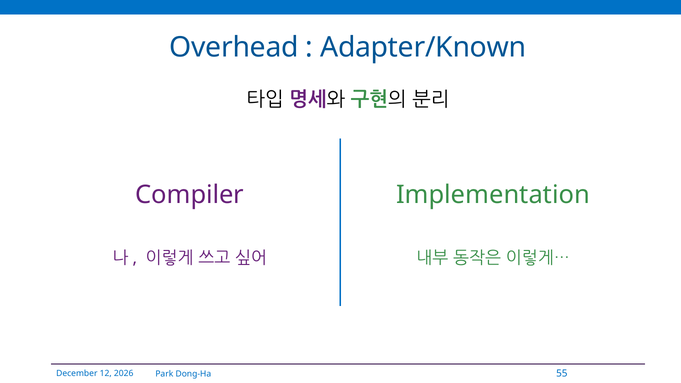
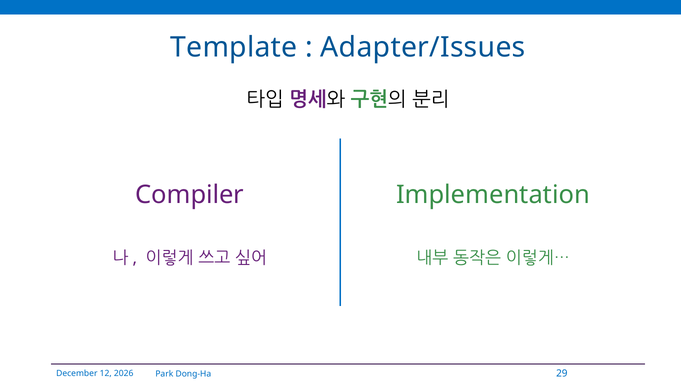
Overhead: Overhead -> Template (234, 47)
Adapter/Known: Adapter/Known -> Adapter/Issues (423, 47)
55: 55 -> 29 (562, 373)
